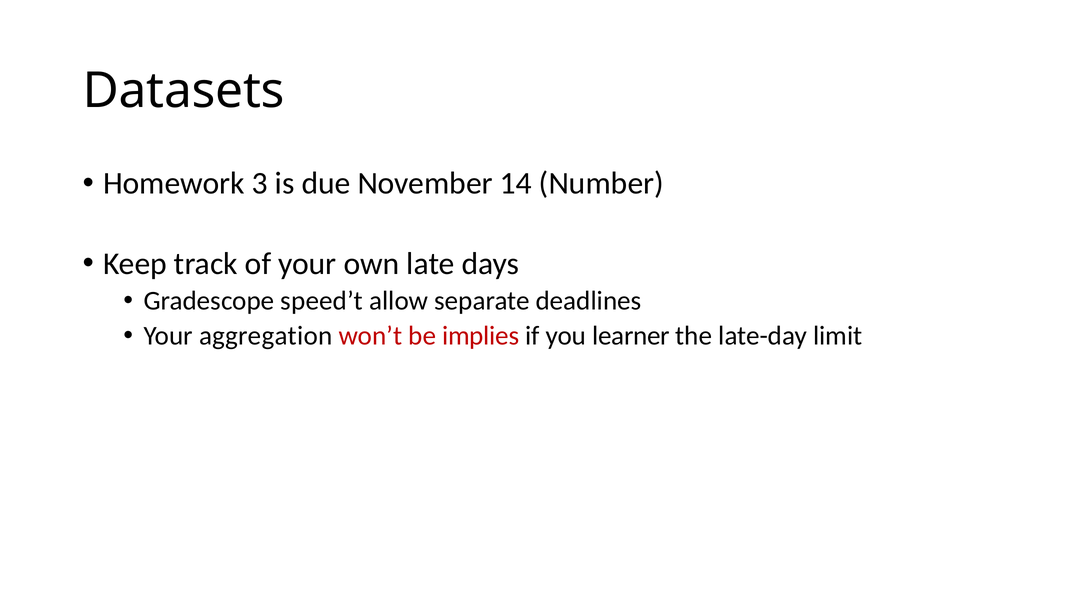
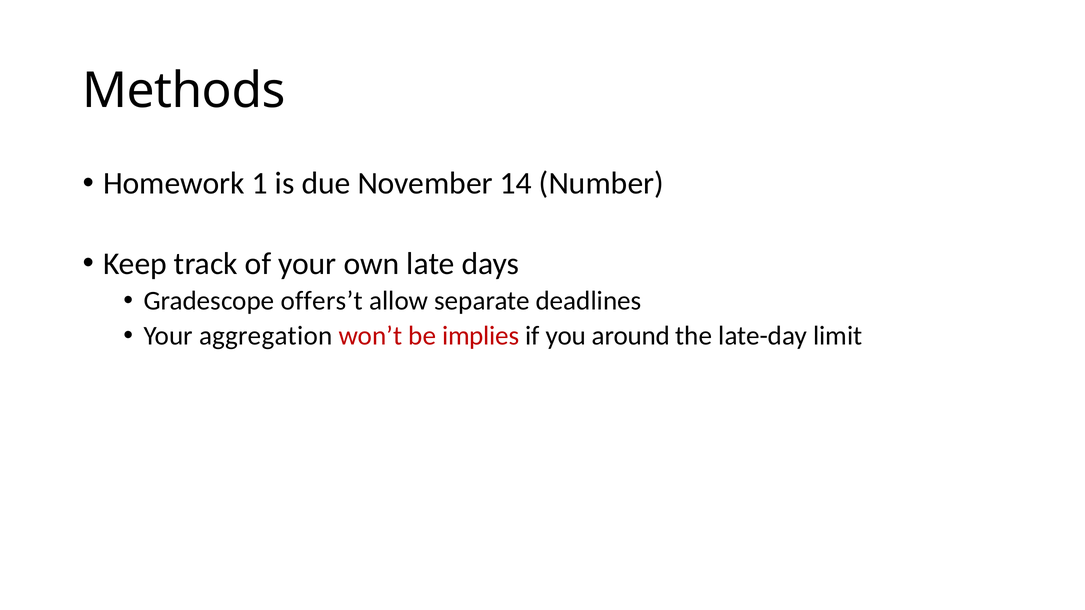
Datasets: Datasets -> Methods (184, 91)
3: 3 -> 1 (260, 183)
speed’t: speed’t -> offers’t (322, 301)
learner: learner -> around (631, 336)
